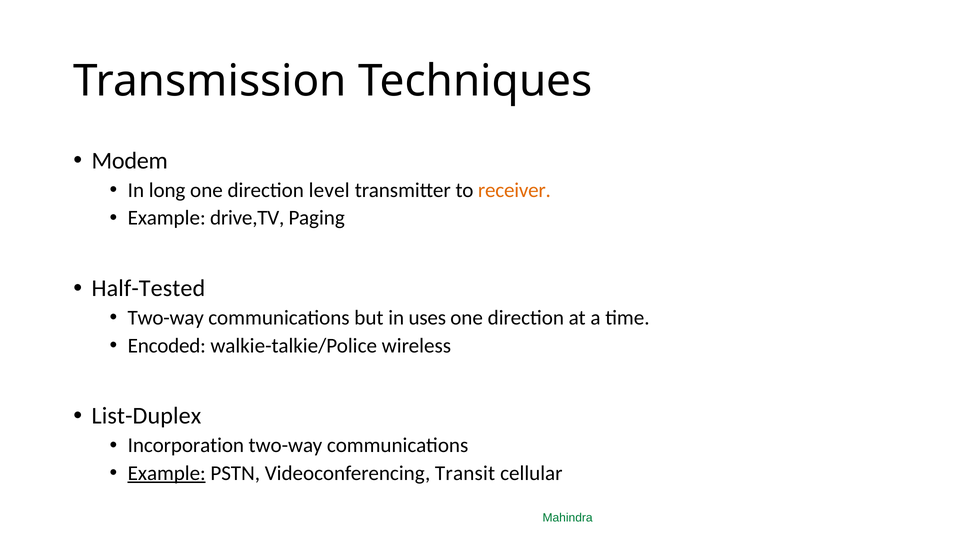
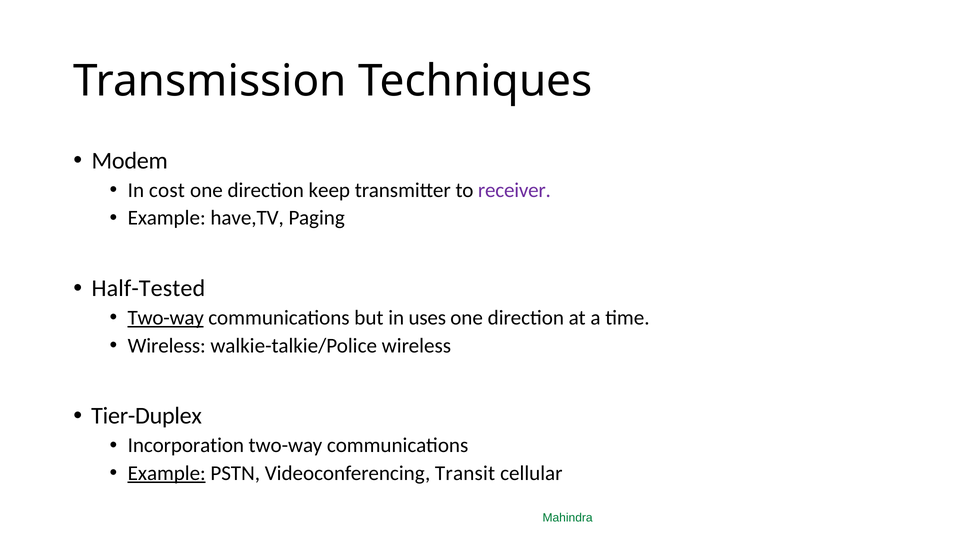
long: long -> cost (167, 190)
level: level -> keep (329, 190)
receiver colour: orange -> purple (514, 190)
drive,TV: drive,TV -> have,TV (247, 218)
Two-way underline: none -> present (166, 318)
Encoded: Encoded -> Wireless (167, 346)
List-Duplex: List-Duplex -> Tier-Duplex (147, 416)
